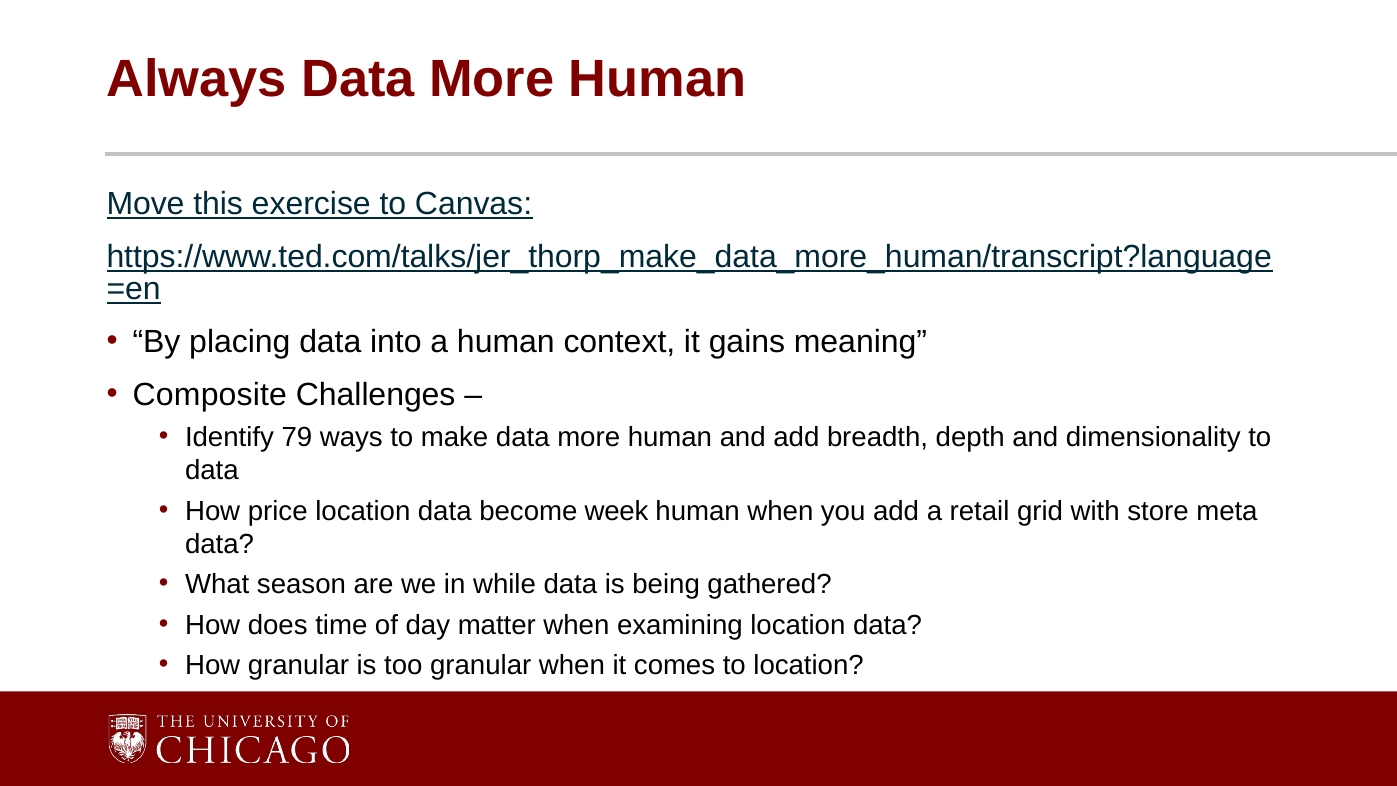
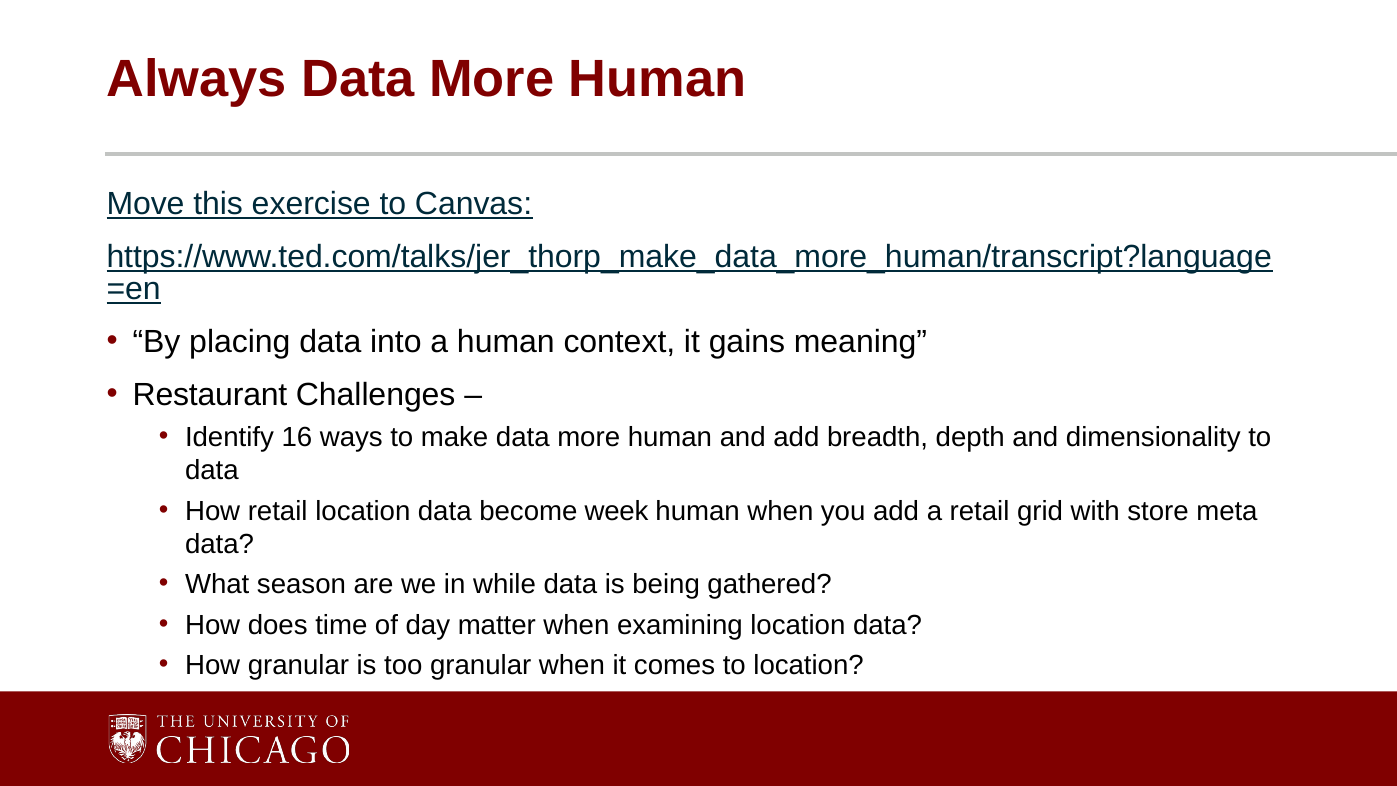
Composite: Composite -> Restaurant (210, 394)
79: 79 -> 16 (297, 437)
How price: price -> retail (278, 511)
